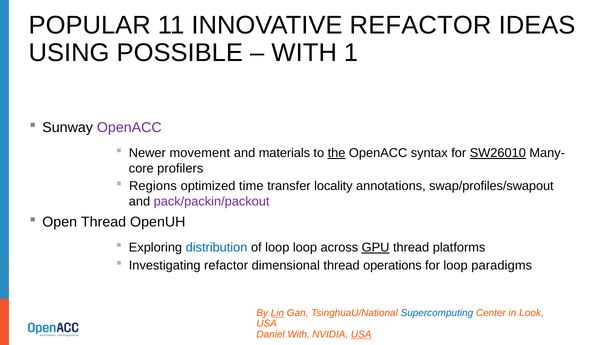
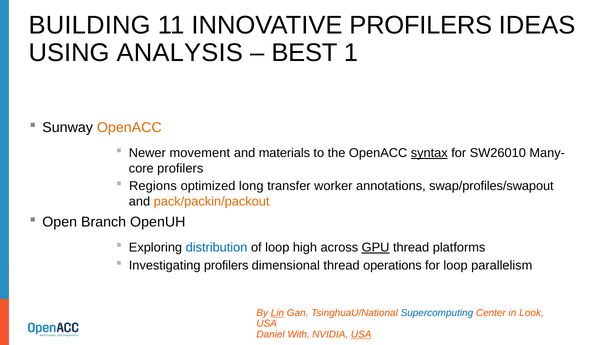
POPULAR: POPULAR -> BUILDING (90, 25)
INNOVATIVE REFACTOR: REFACTOR -> PROFILERS (421, 25)
POSSIBLE: POSSIBLE -> ANALYSIS (180, 53)
WITH: WITH -> BEST (304, 53)
OpenACC colour: purple -> orange (129, 128)
the underline: present -> none (337, 153)
syntax underline: none -> present (429, 153)
SW26010 underline: present -> none (498, 153)
time: time -> long (251, 186)
locality: locality -> worker (333, 186)
pack/packin/packout colour: purple -> orange (212, 202)
Open Thread: Thread -> Branch (104, 223)
loop loop: loop -> high (305, 248)
Investigating refactor: refactor -> profilers (226, 266)
paradigms: paradigms -> parallelism (502, 266)
